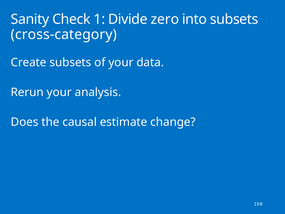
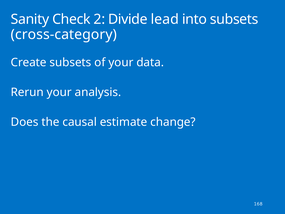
1: 1 -> 2 (99, 19)
zero: zero -> lead (165, 19)
